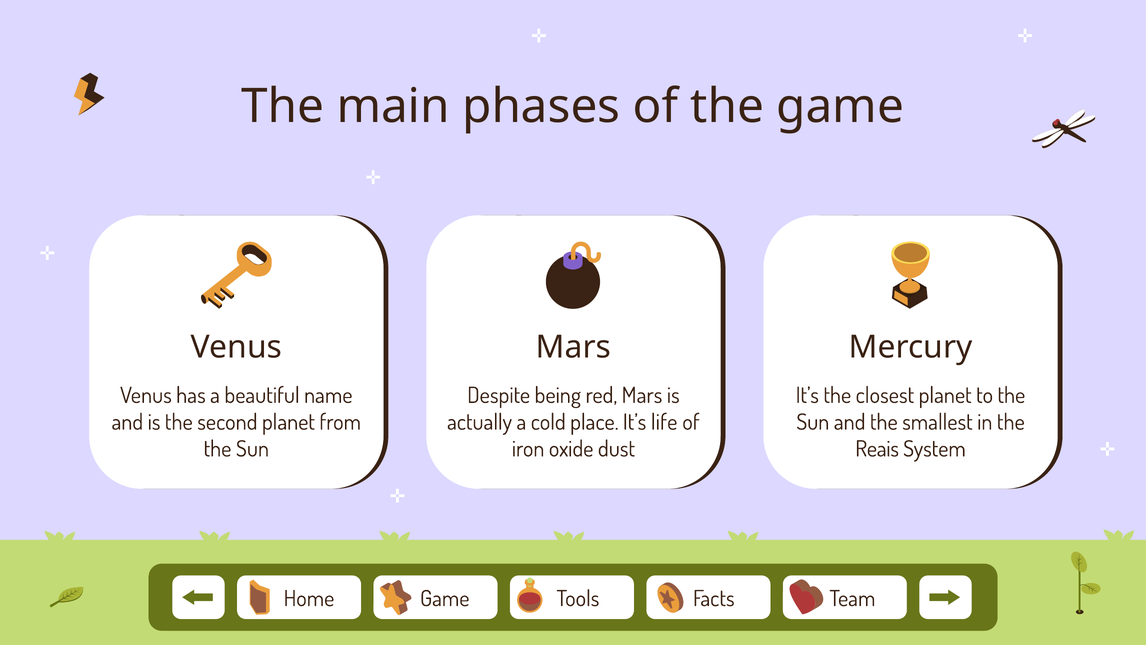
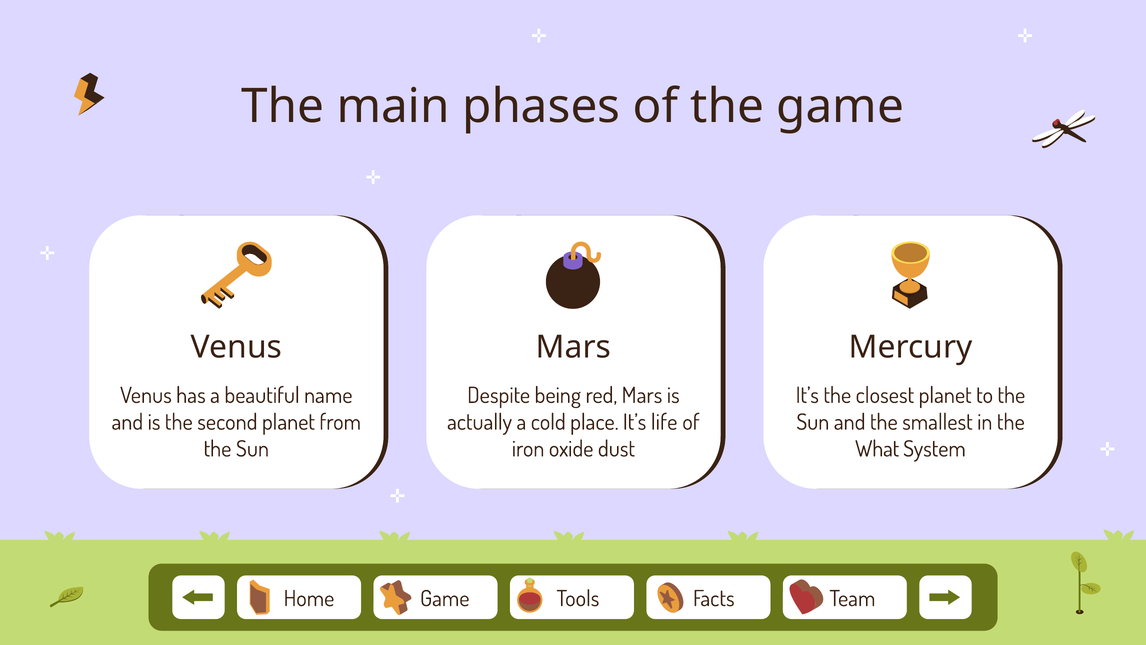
Reais: Reais -> What (877, 449)
